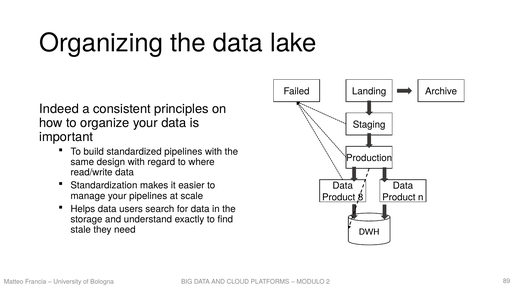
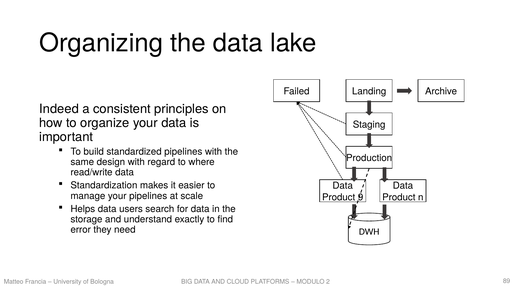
8: 8 -> 9 (361, 197)
stale: stale -> error (81, 230)
